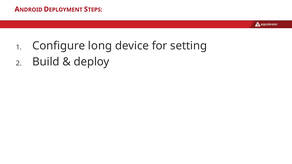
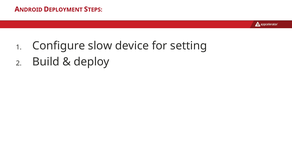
long: long -> slow (100, 46)
